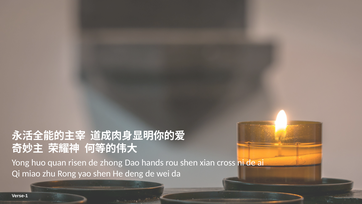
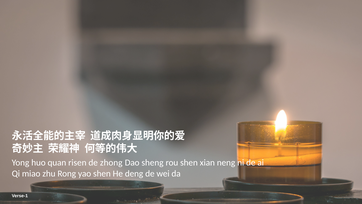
hands: hands -> sheng (153, 162)
cross: cross -> neng (226, 162)
